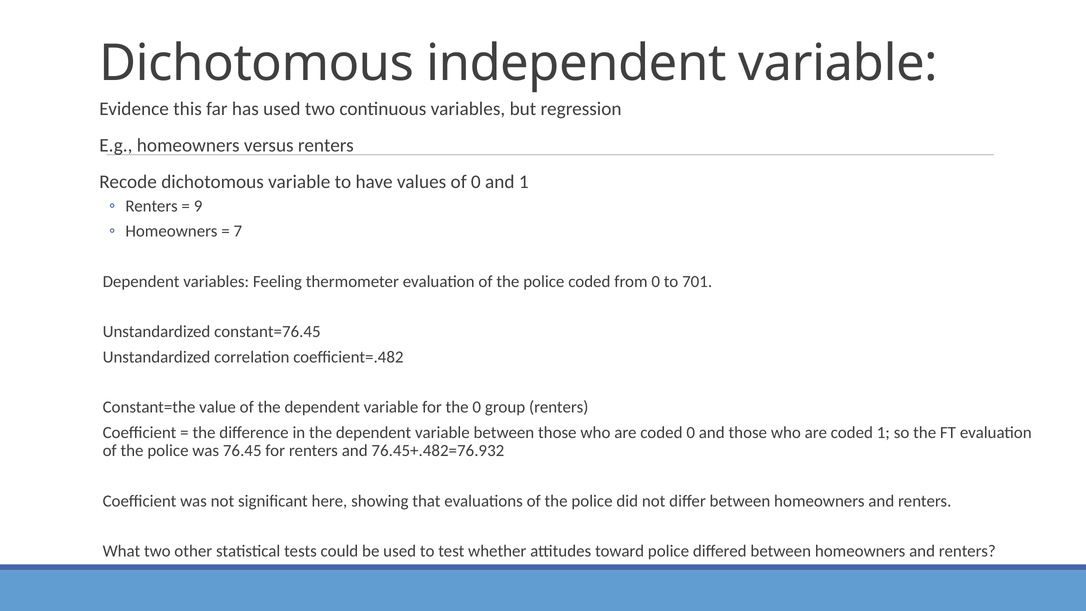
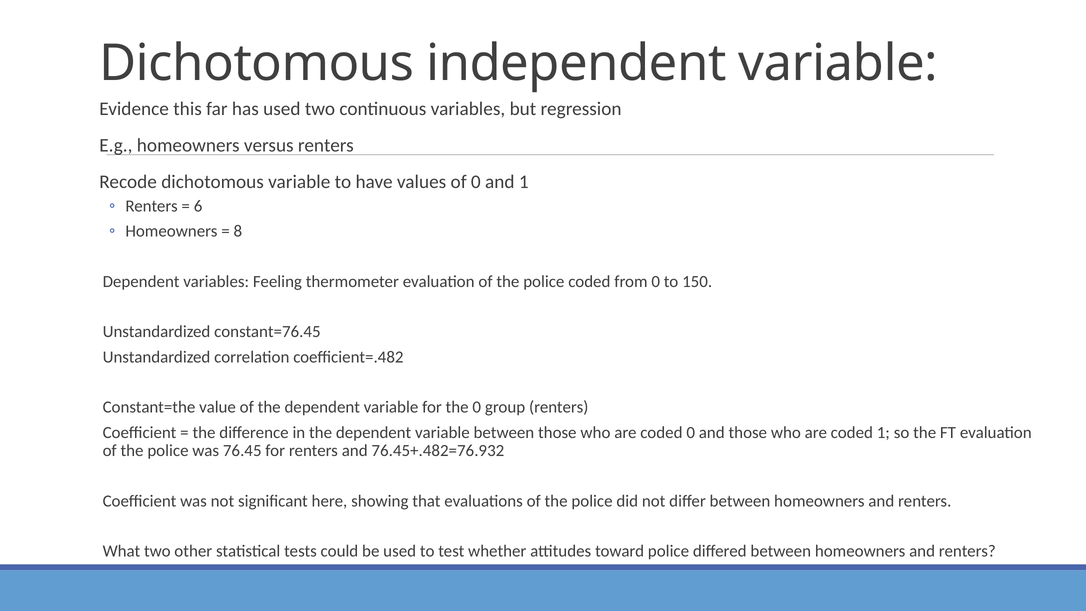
9: 9 -> 6 (198, 206)
7: 7 -> 8 (238, 231)
701: 701 -> 150 (697, 282)
